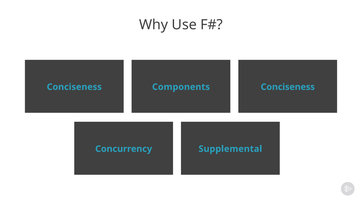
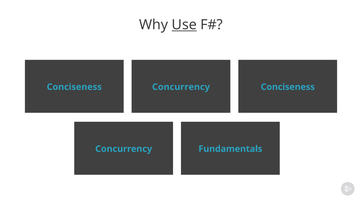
Use underline: none -> present (184, 25)
Components: Components -> Concurrency (181, 87)
Supplemental: Supplemental -> Fundamentals (230, 149)
